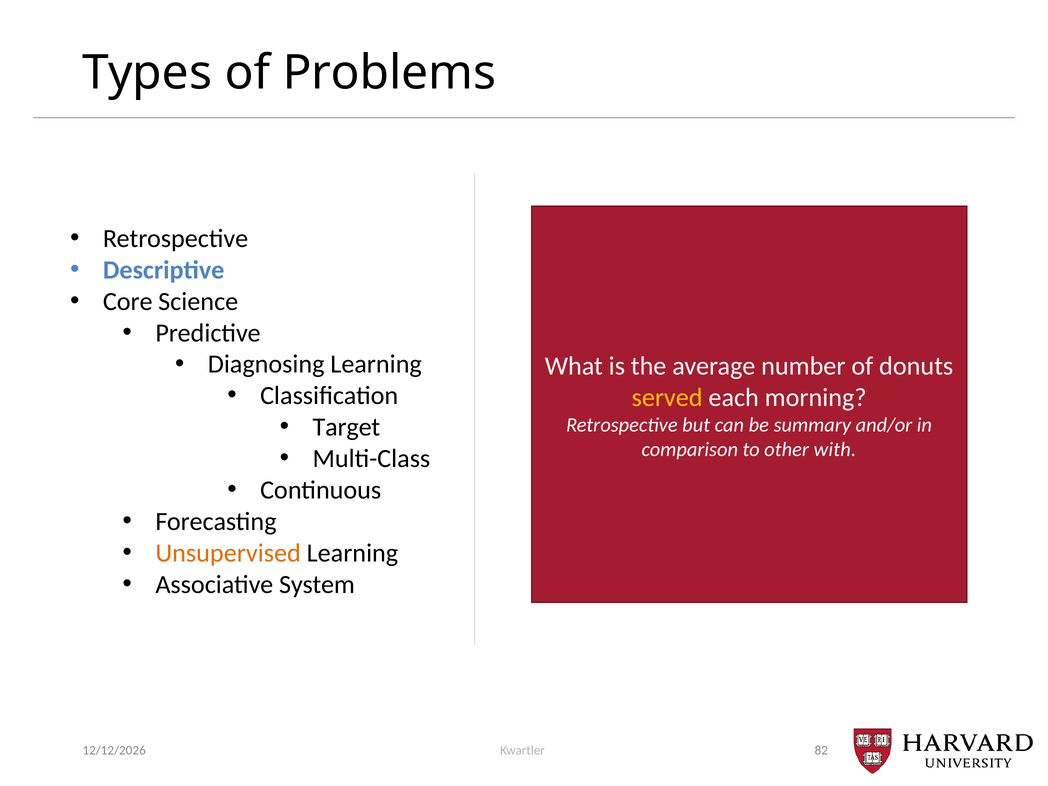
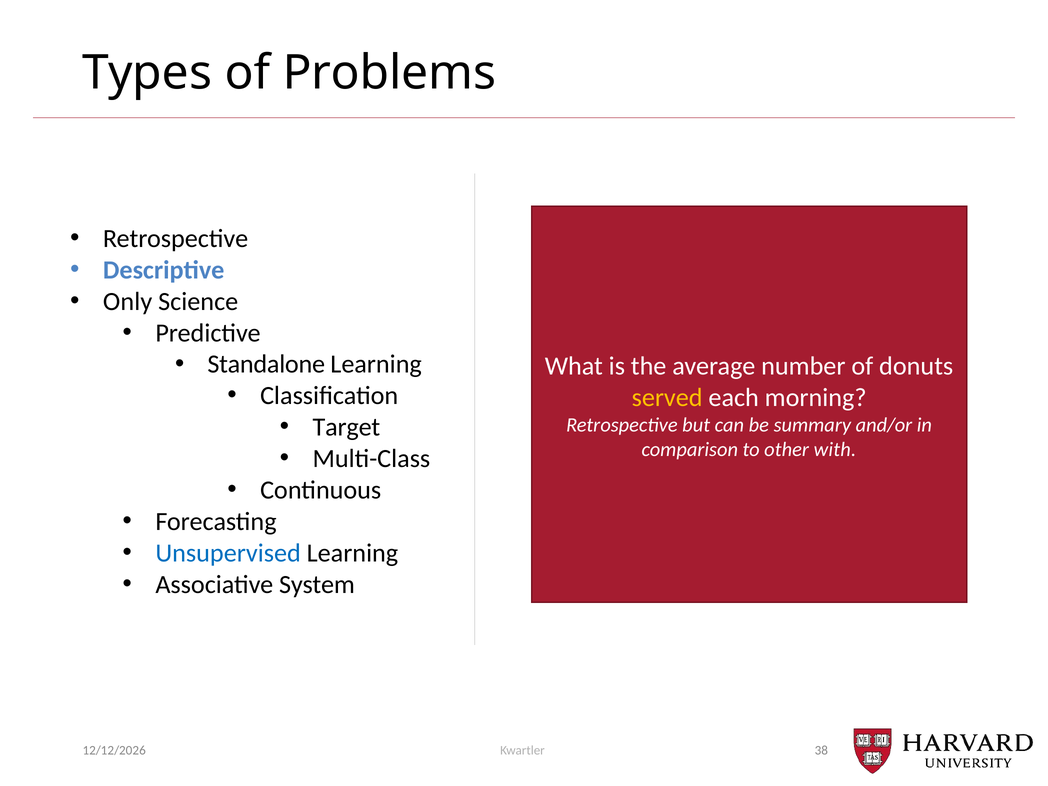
Core: Core -> Only (128, 301)
Diagnosing: Diagnosing -> Standalone (266, 364)
Unsupervised colour: orange -> blue (228, 553)
82: 82 -> 38 (821, 750)
